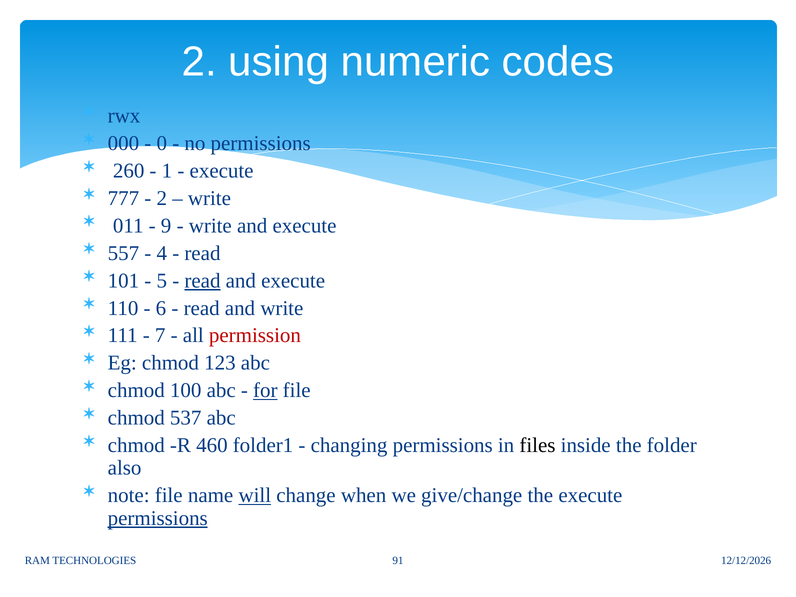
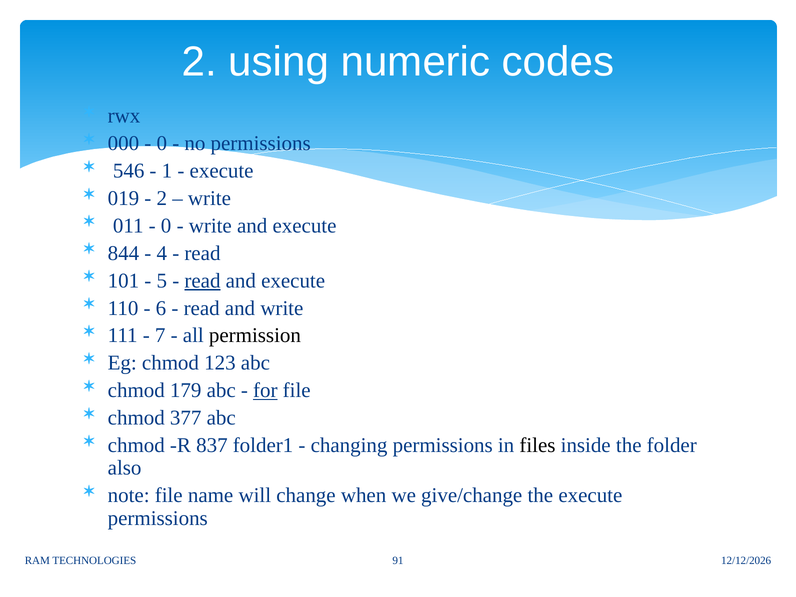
260: 260 -> 546 (129, 171)
777: 777 -> 019 (123, 198)
9: 9 -> 0 (166, 226)
557: 557 -> 844 (123, 253)
permission colour: red -> black (255, 336)
100: 100 -> 179 (186, 390)
537: 537 -> 377 (186, 418)
460: 460 -> 837 (212, 445)
will underline: present -> none (255, 496)
permissions underline: present -> none (158, 518)
